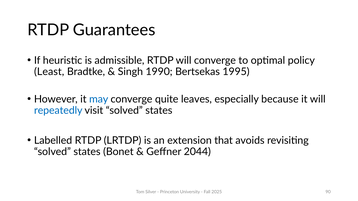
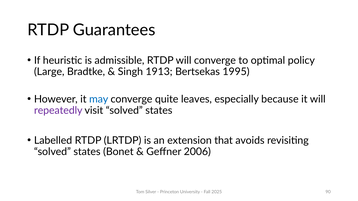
Least: Least -> Large (49, 72)
1990: 1990 -> 1913 (159, 72)
repeatedly colour: blue -> purple (58, 111)
2044: 2044 -> 2006 (197, 152)
